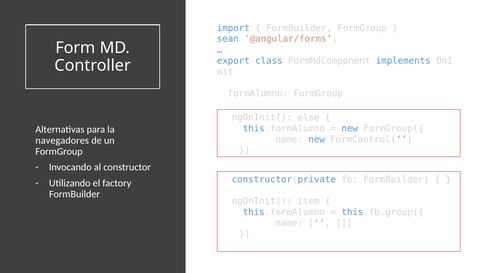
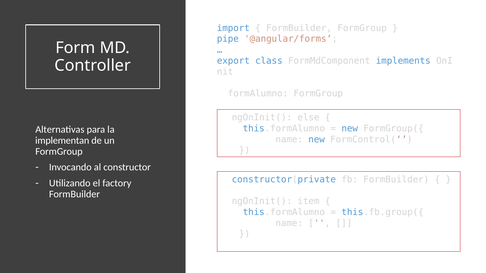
sean: sean -> pipe (228, 39)
navegadores: navegadores -> implementan (62, 141)
